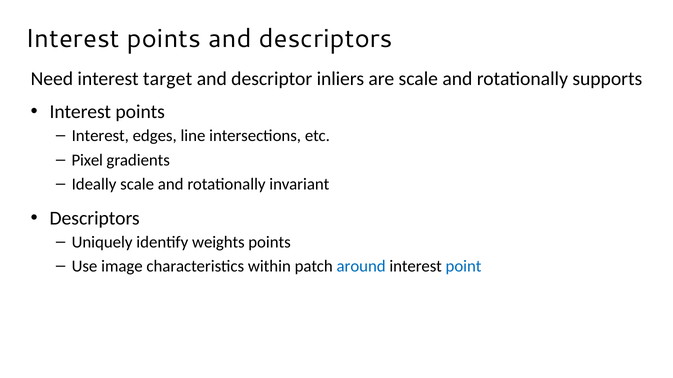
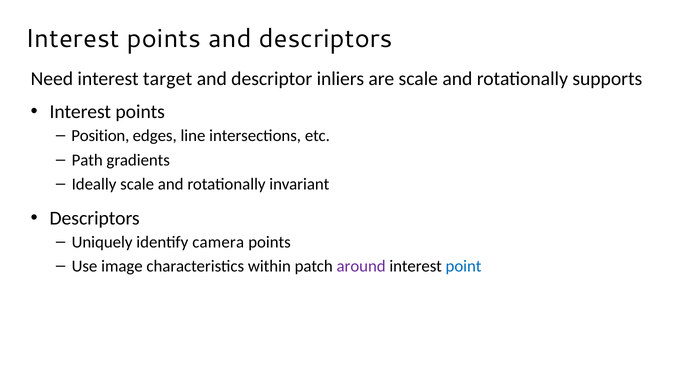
Interest: Interest -> Position (100, 136)
Pixel: Pixel -> Path (87, 160)
weights: weights -> camera (218, 242)
around colour: blue -> purple (361, 267)
